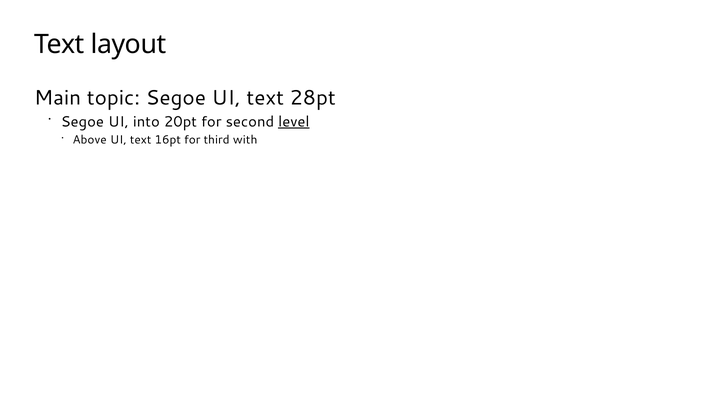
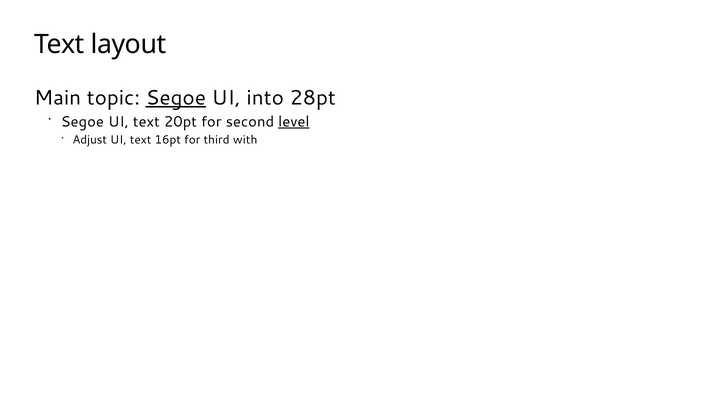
Segoe underline: none -> present (176, 98)
text: text -> into (265, 98)
Segoe UI into: into -> text (146, 122)
Above: Above -> Adjust (90, 140)
